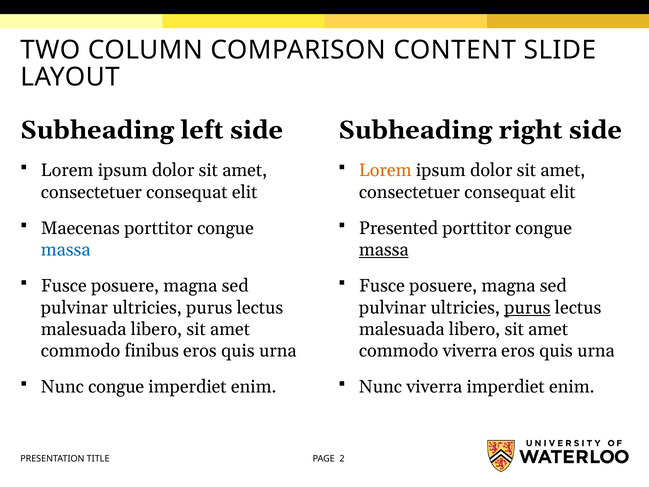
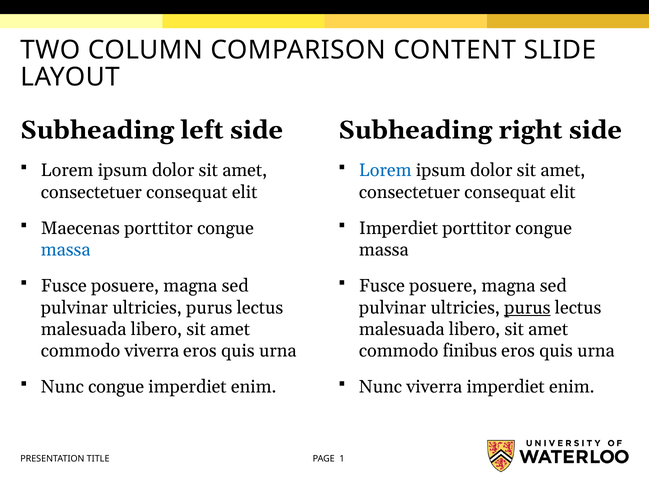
Lorem colour: orange -> blue (385, 170)
Presented: Presented -> Imperdiet (399, 228)
massa underline: present -> none (384, 250)
commodo finibus: finibus -> viverra (152, 351)
commodo viverra: viverra -> finibus (470, 351)
2: 2 -> 1 (342, 458)
